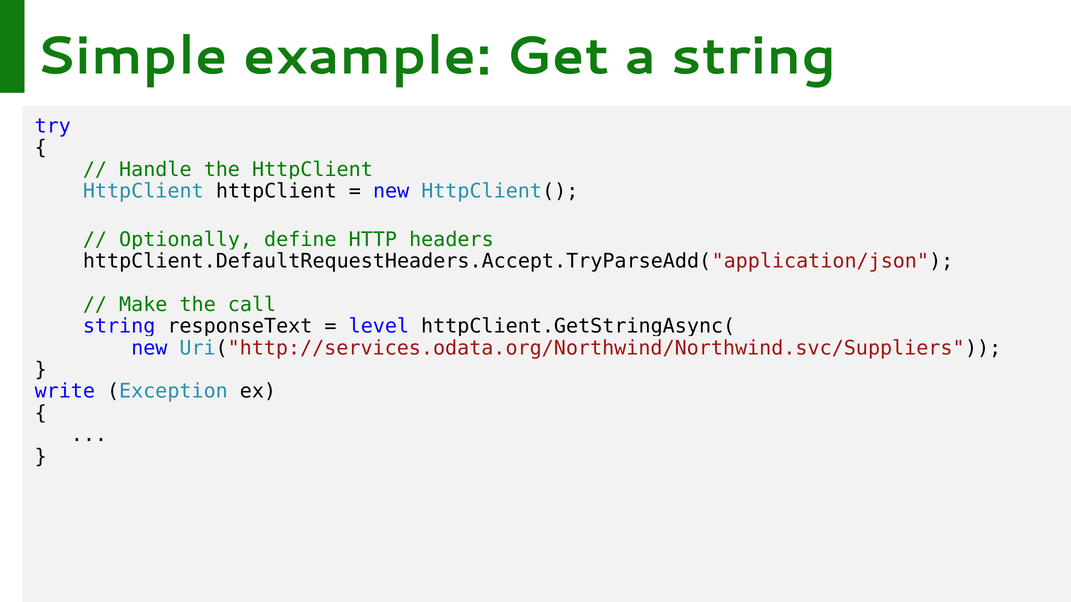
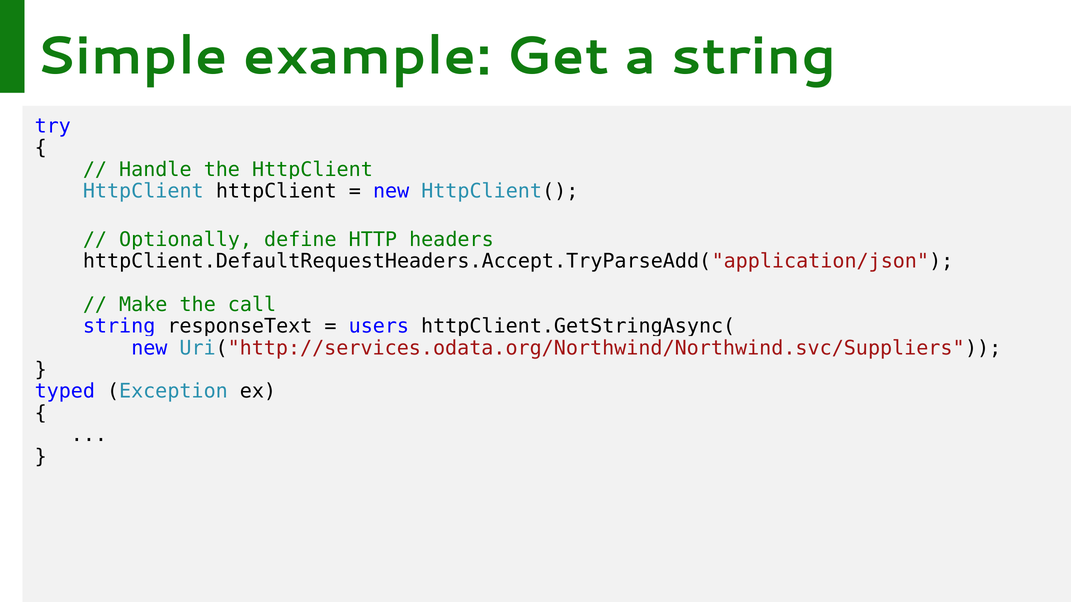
level: level -> users (379, 327)
write: write -> typed (65, 392)
